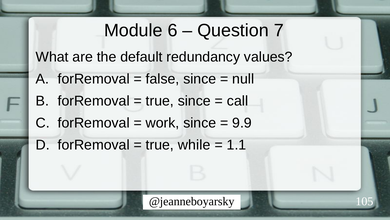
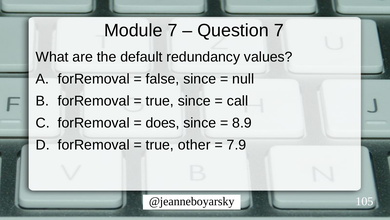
Module 6: 6 -> 7 (173, 30)
work: work -> does (163, 123)
9.9: 9.9 -> 8.9 (242, 123)
while: while -> other (194, 145)
1.1: 1.1 -> 7.9 (237, 145)
